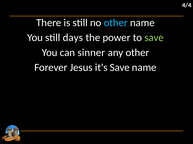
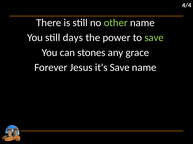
other colour: light blue -> light green (116, 23)
sinner: sinner -> stones (91, 53)
any other: other -> grace (137, 53)
